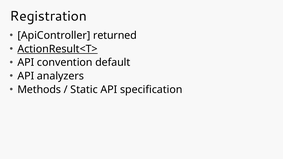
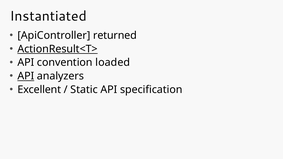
Registration: Registration -> Instantiated (48, 16)
default: default -> loaded (113, 63)
API underline: none -> present (26, 76)
Methods: Methods -> Excellent (39, 90)
